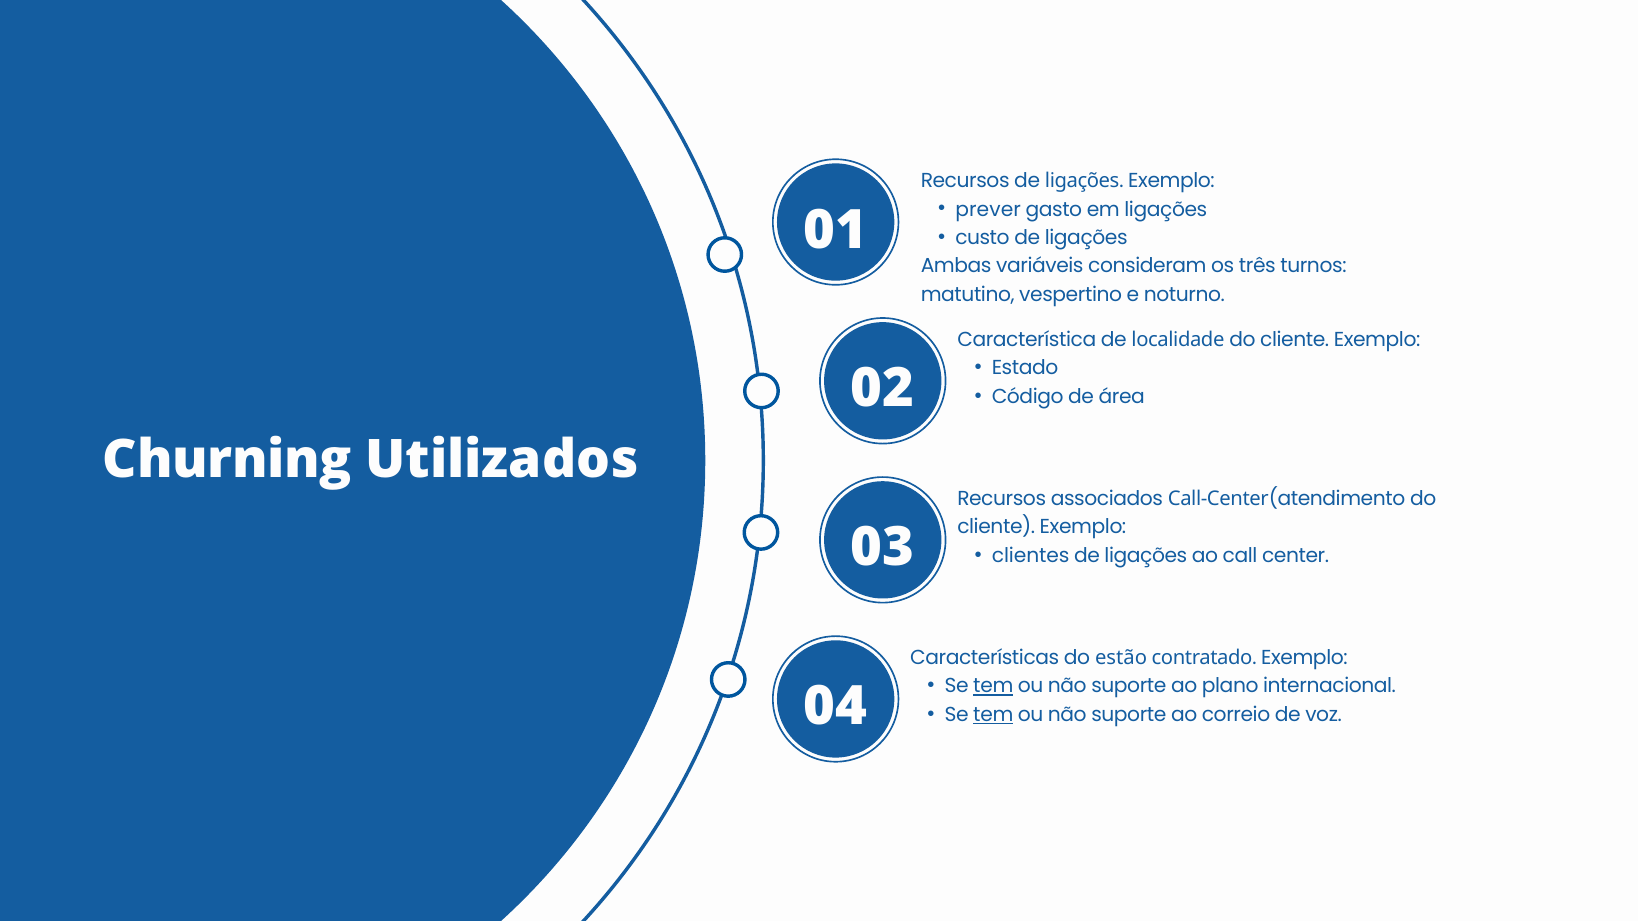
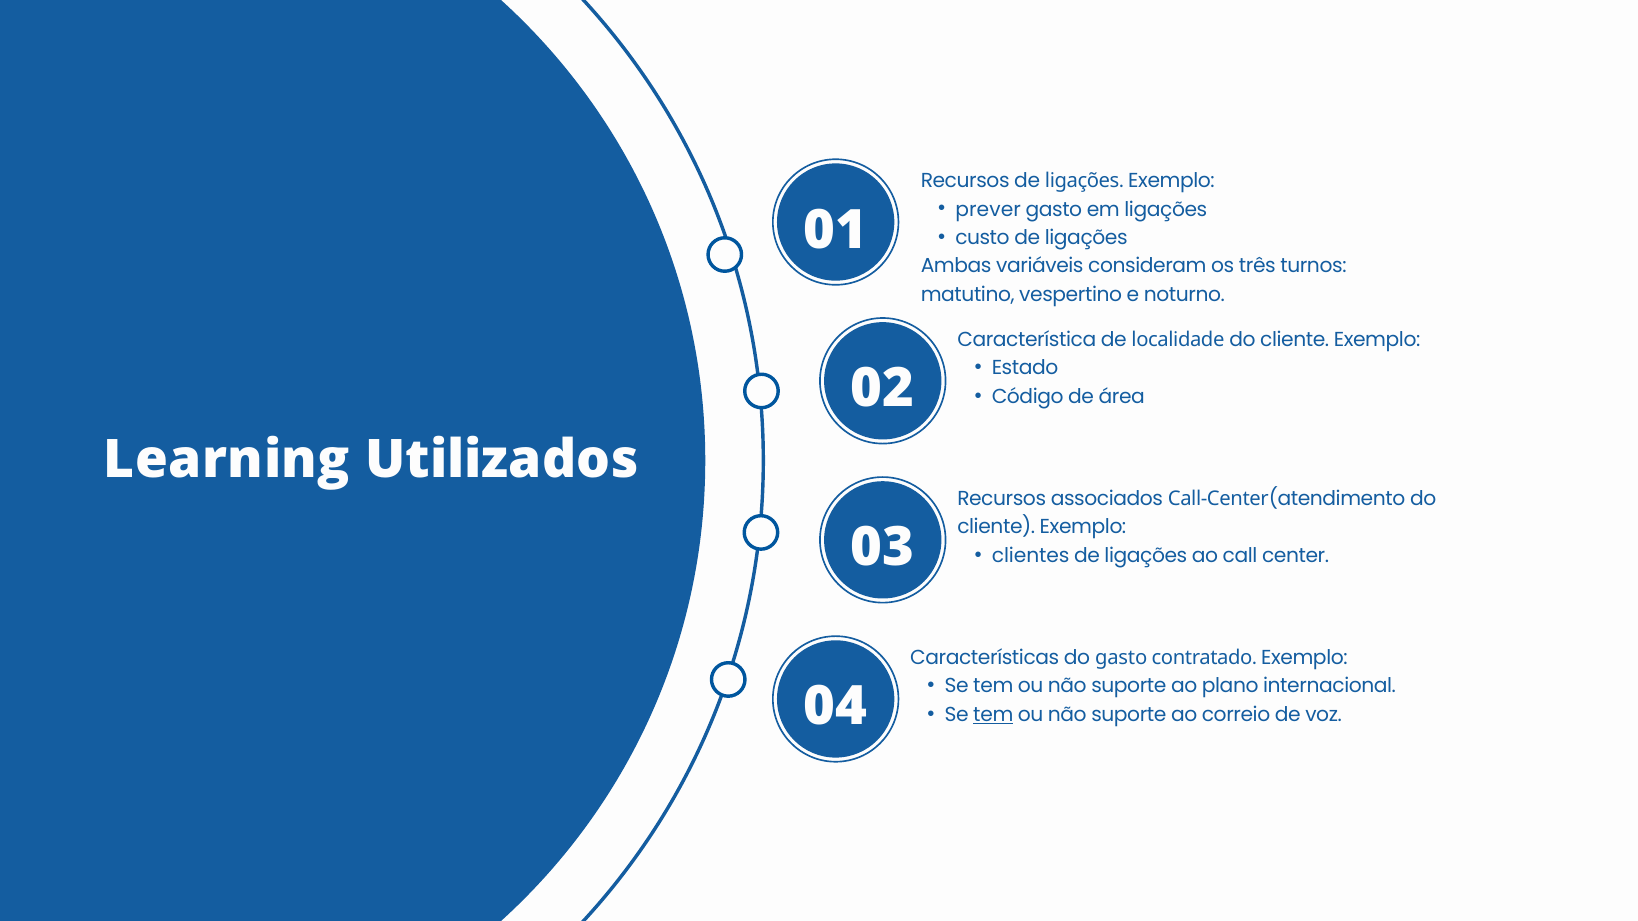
Churning: Churning -> Learning (227, 460)
do estão: estão -> gasto (1121, 658)
tem underline: present -> none (993, 687)
